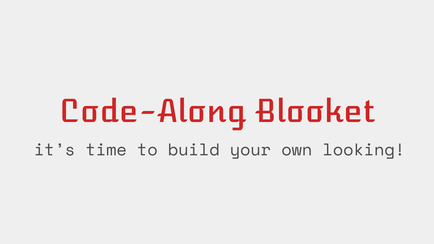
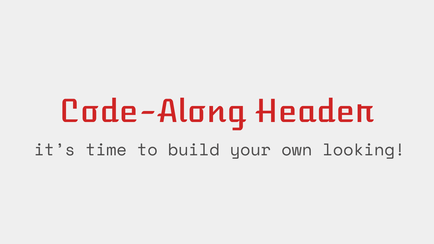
Blooket: Blooket -> Header (315, 112)
